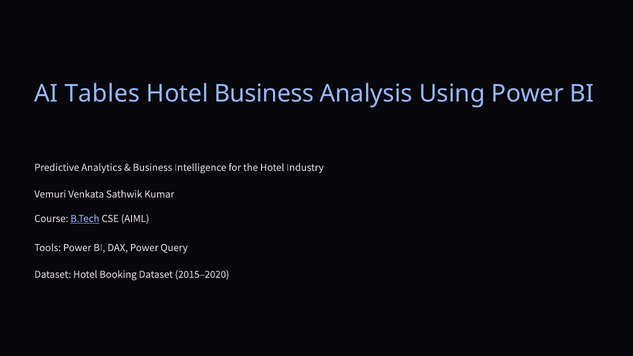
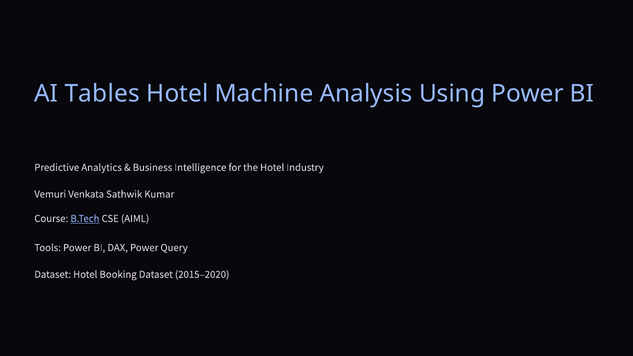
Hotel Business: Business -> Machine (264, 94)
